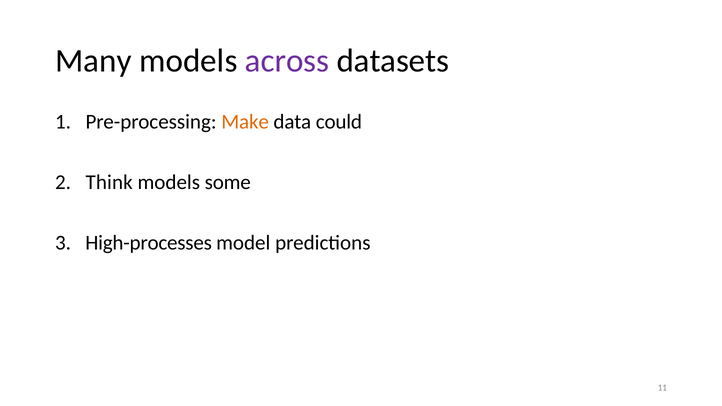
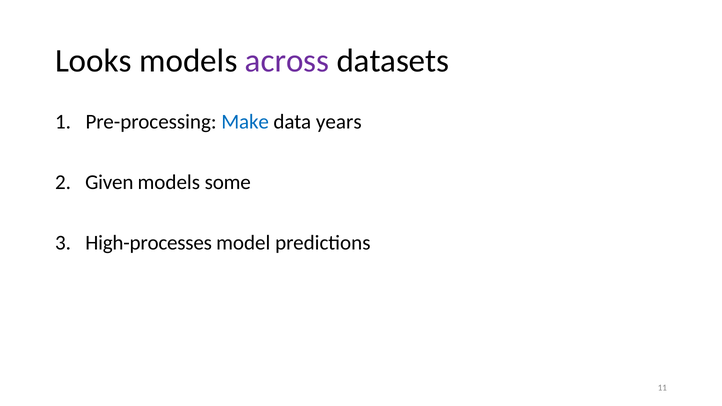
Many: Many -> Looks (93, 61)
Make colour: orange -> blue (245, 122)
could: could -> years (339, 122)
Think: Think -> Given (109, 182)
